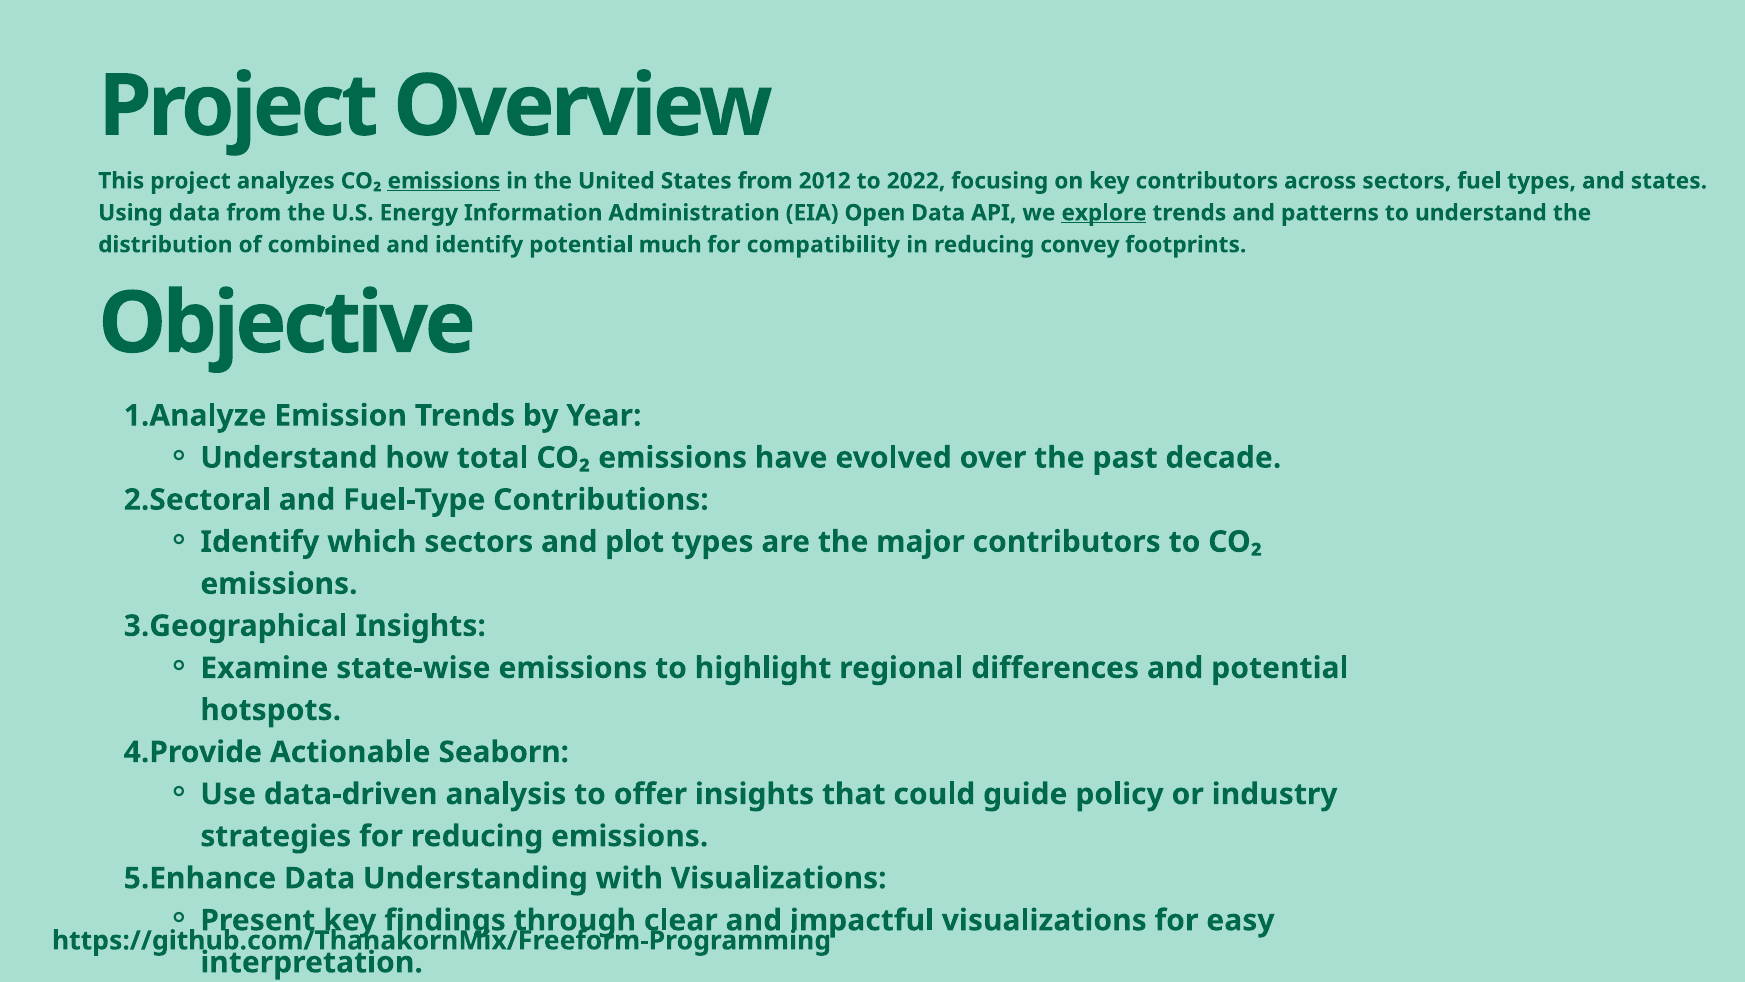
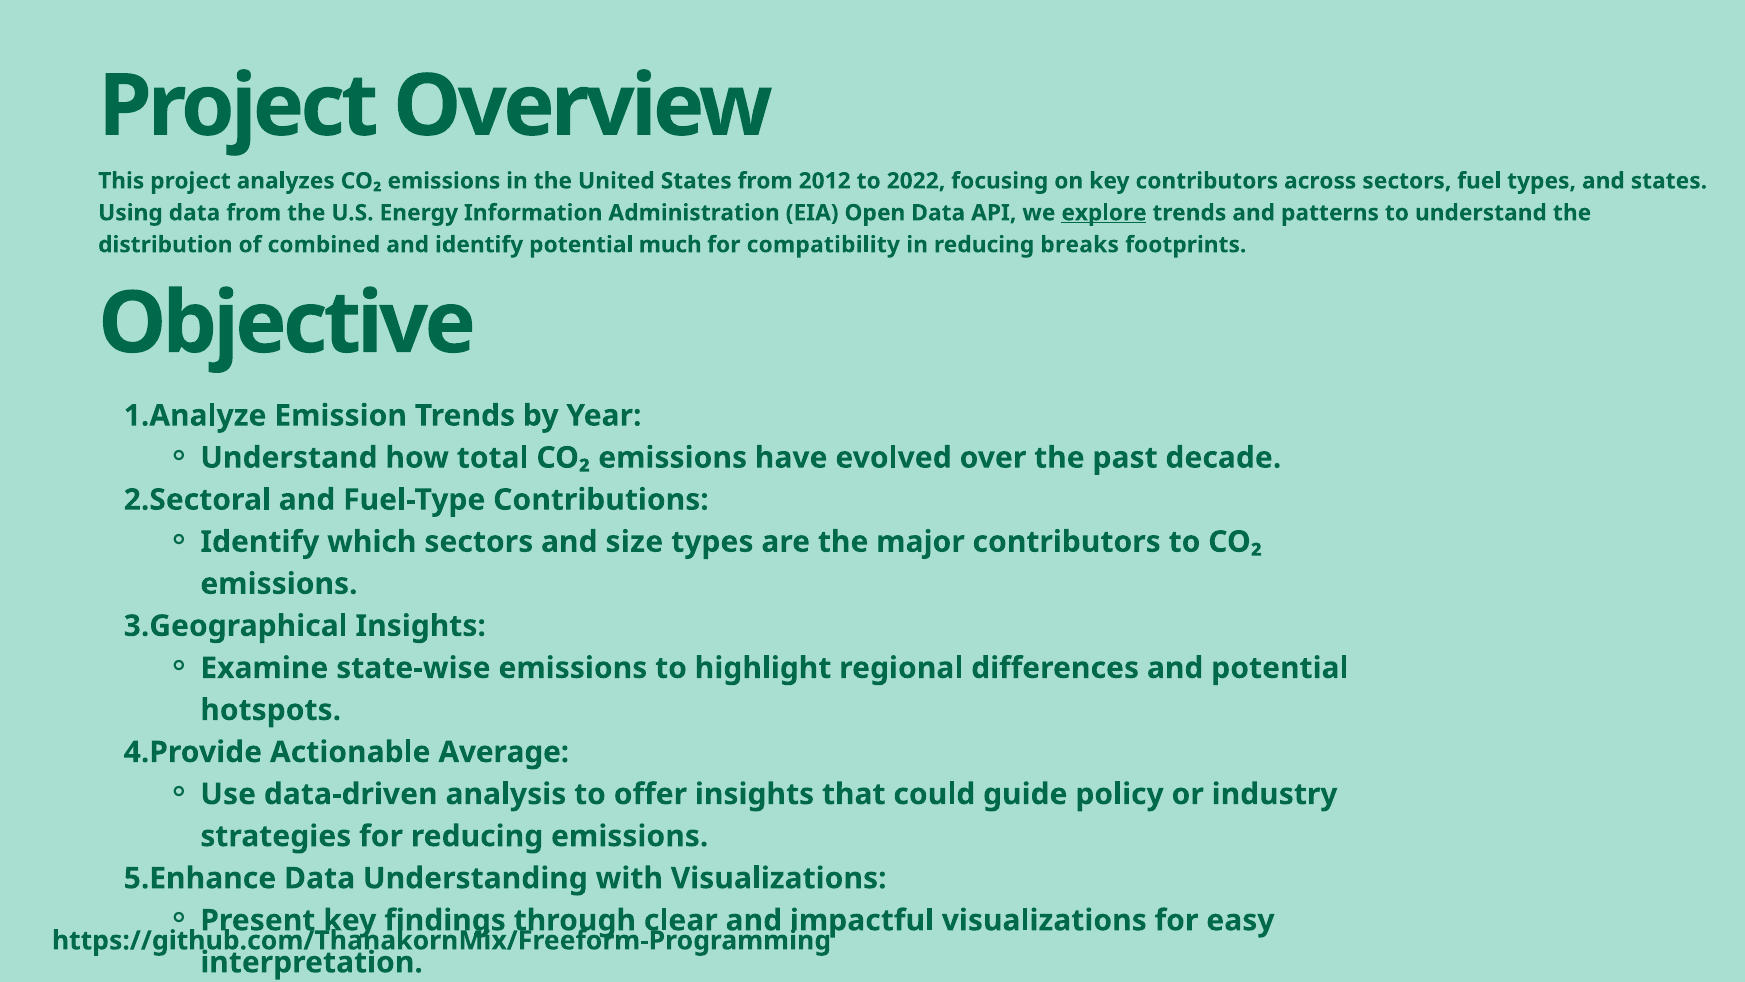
emissions underline: present -> none (444, 181)
convey: convey -> breaks (1080, 245)
plot: plot -> size (634, 542)
Seaborn: Seaborn -> Average (504, 752)
